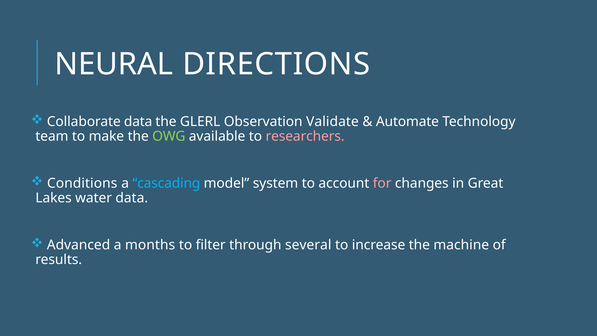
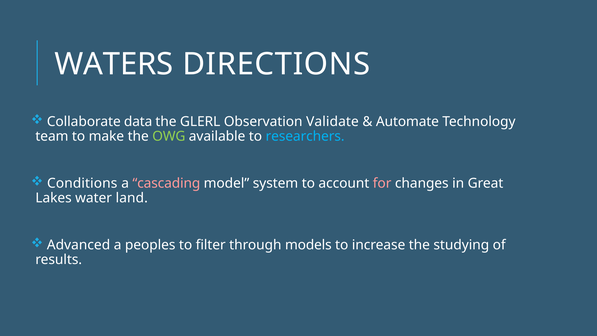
NEURAL: NEURAL -> WATERS (114, 64)
researchers colour: pink -> light blue (305, 136)
cascading colour: light blue -> pink (166, 183)
water data: data -> land (132, 198)
months: months -> peoples (150, 245)
several: several -> models (308, 245)
machine: machine -> studying (461, 245)
